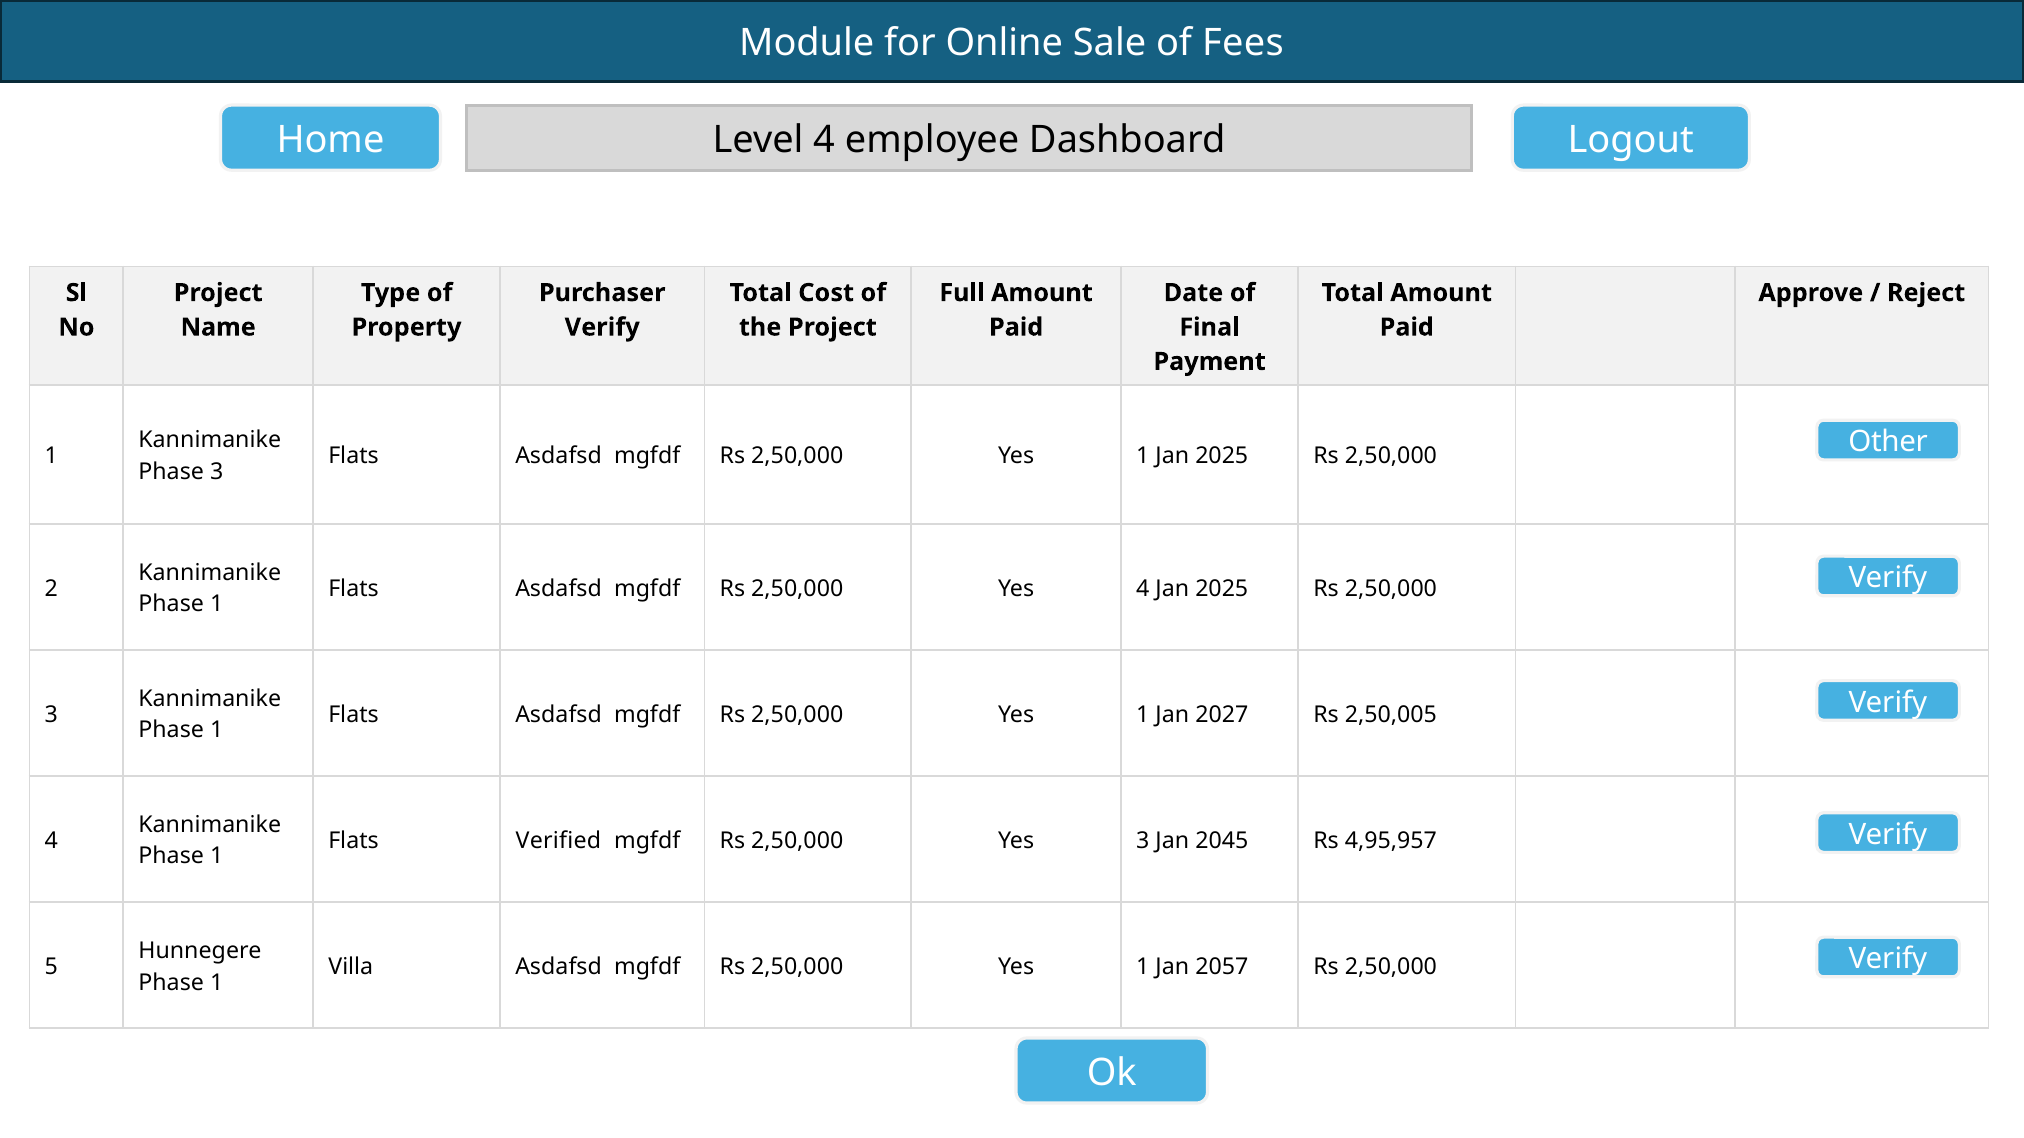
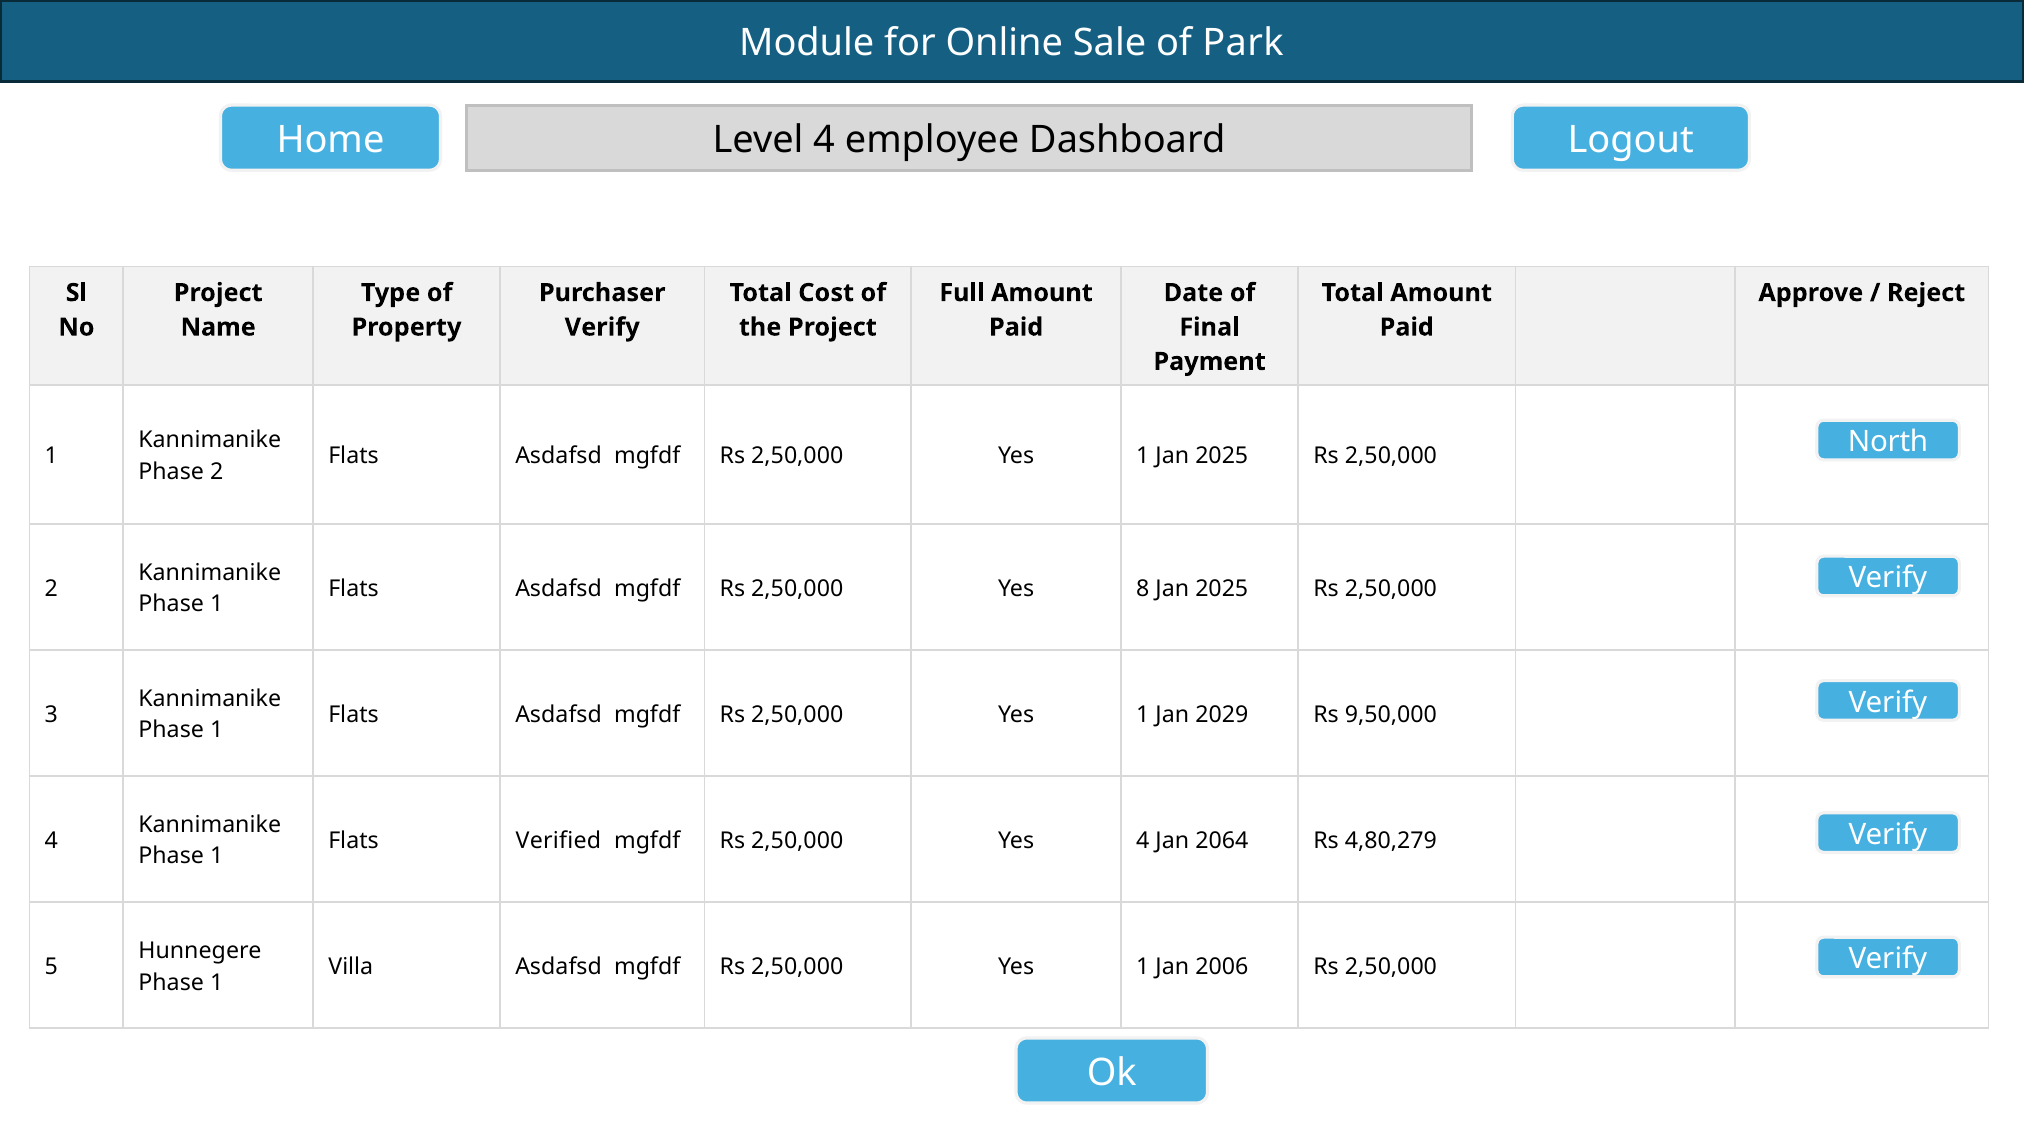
Fees: Fees -> Park (1243, 43)
Other: Other -> North (1888, 442)
Phase 3: 3 -> 2 (217, 472)
Yes 4: 4 -> 8 (1143, 589)
2027: 2027 -> 2029 (1222, 715)
2,50,005: 2,50,005 -> 9,50,000 (1391, 715)
Yes 3: 3 -> 4 (1143, 841)
2045: 2045 -> 2064 (1222, 841)
4,95,957: 4,95,957 -> 4,80,279 (1391, 841)
2057: 2057 -> 2006 (1222, 967)
